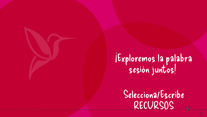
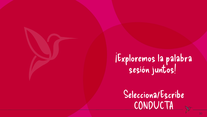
RECURSOS: RECURSOS -> CONDUCTA (154, 105)
